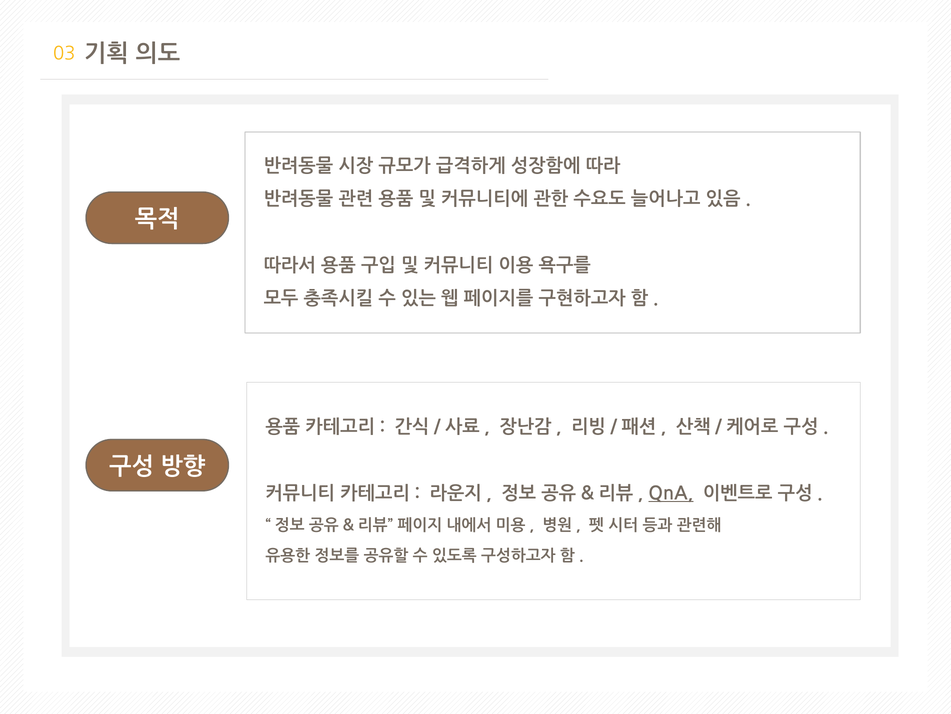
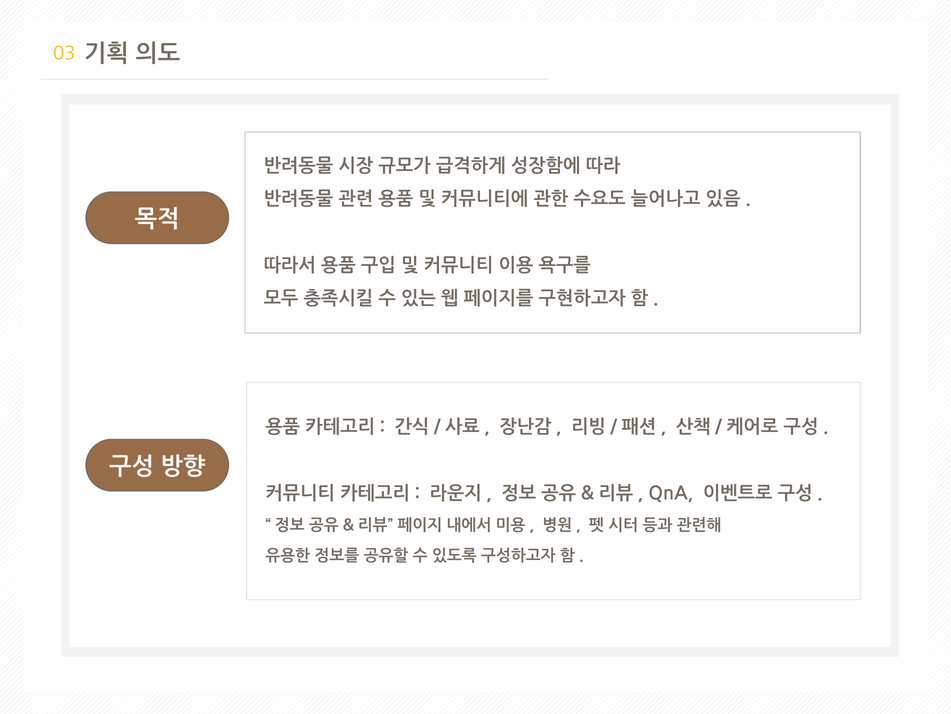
QnA underline: present -> none (671, 493)
